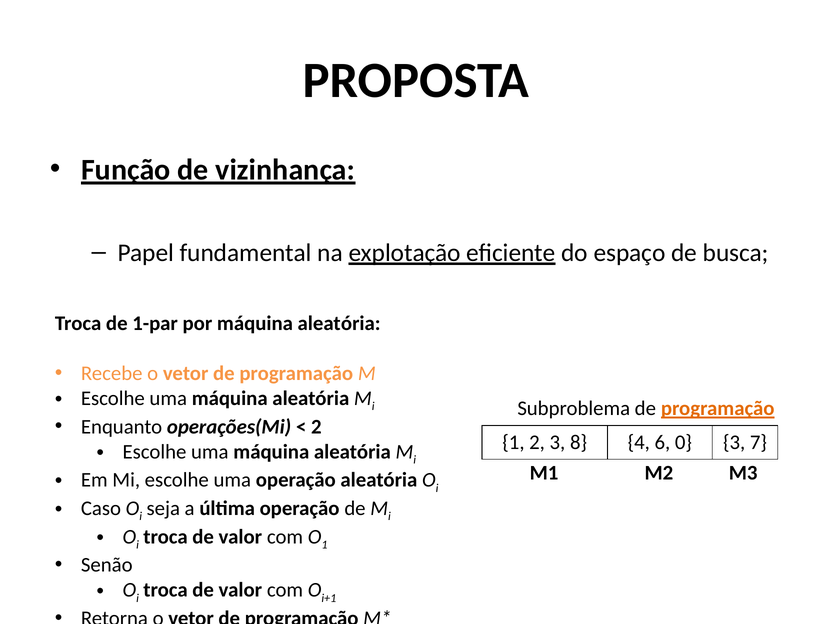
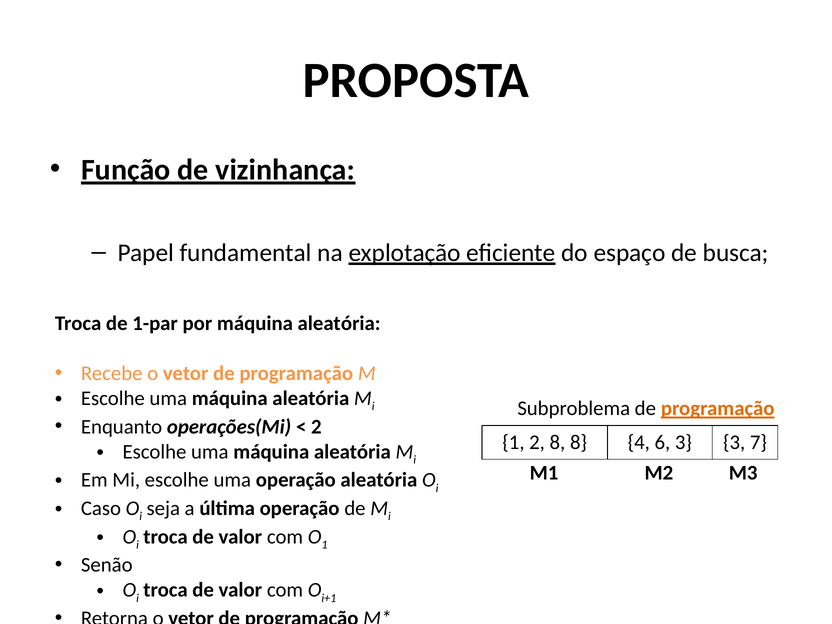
2 3: 3 -> 8 (557, 443)
6 0: 0 -> 3 (683, 443)
